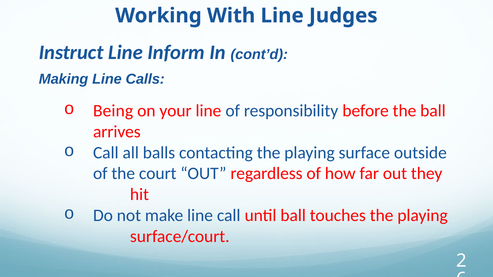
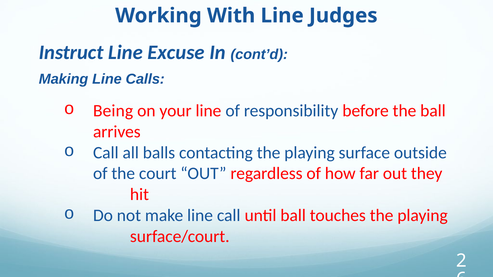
Inform: Inform -> Excuse (176, 53)
